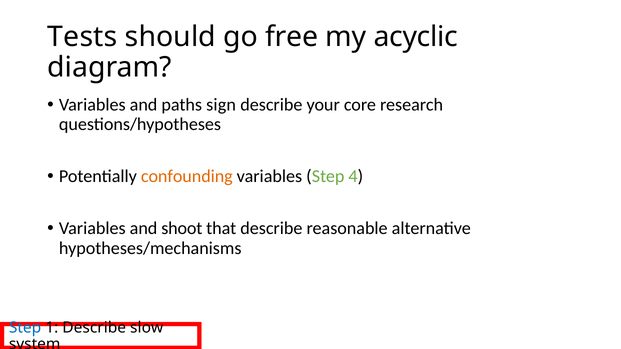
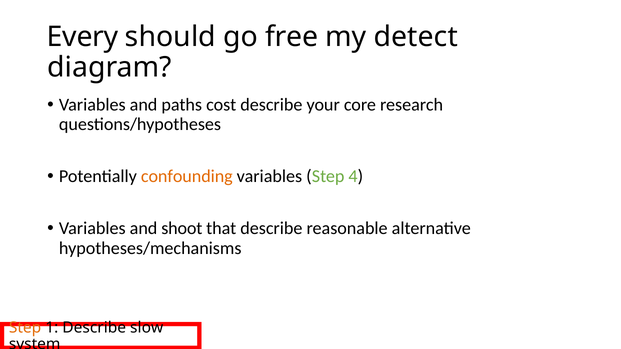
Tests: Tests -> Every (83, 37)
acyclic: acyclic -> detect (416, 37)
sign: sign -> cost (221, 105)
Step colour: blue -> orange (25, 328)
